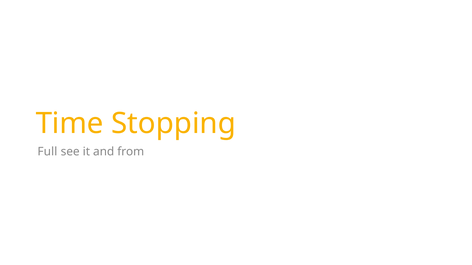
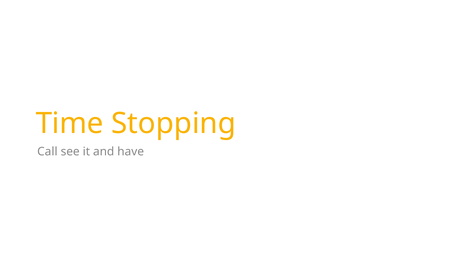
Full: Full -> Call (47, 152)
from: from -> have (131, 152)
